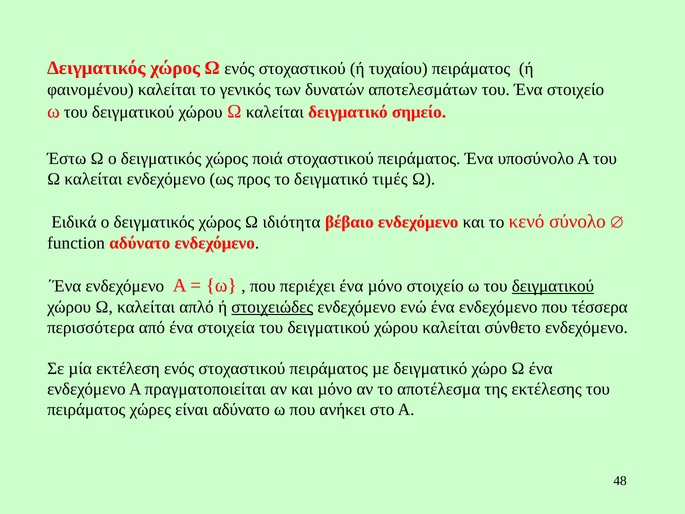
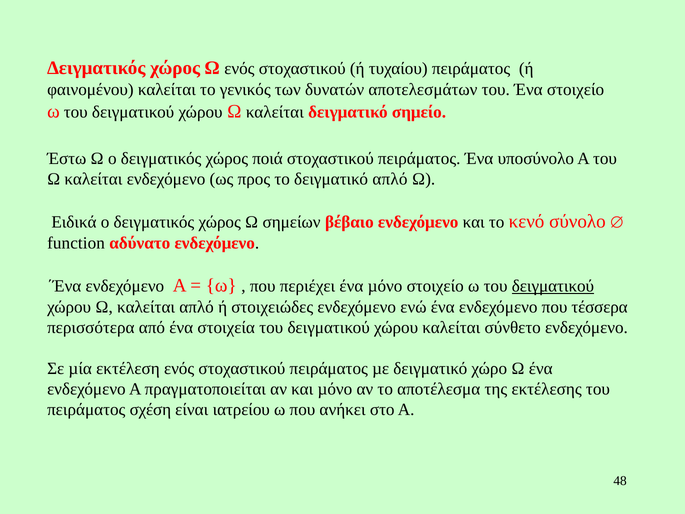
δειγματικό τιμές: τιμές -> απλό (390, 179)
ιδιότητα: ιδιότητα -> σημείων (292, 222)
στοιχειώδες underline: present -> none (272, 307)
χώρες: χώρες -> σχέση (150, 410)
είναι αδύνατο: αδύνατο -> ιατρείου (241, 410)
